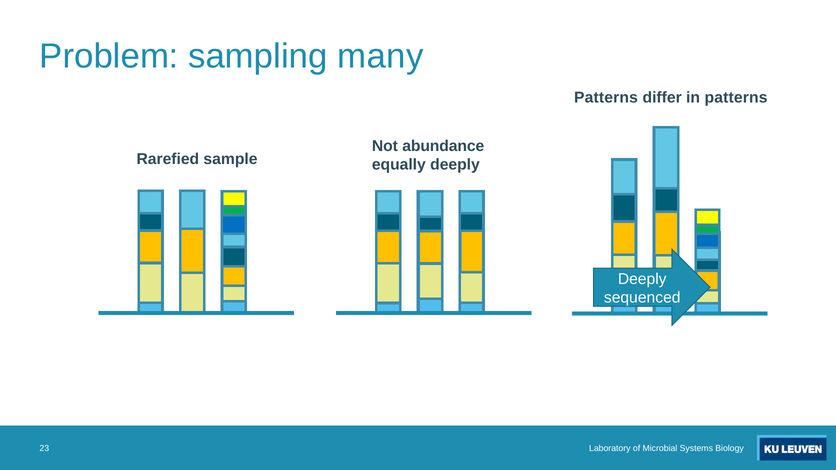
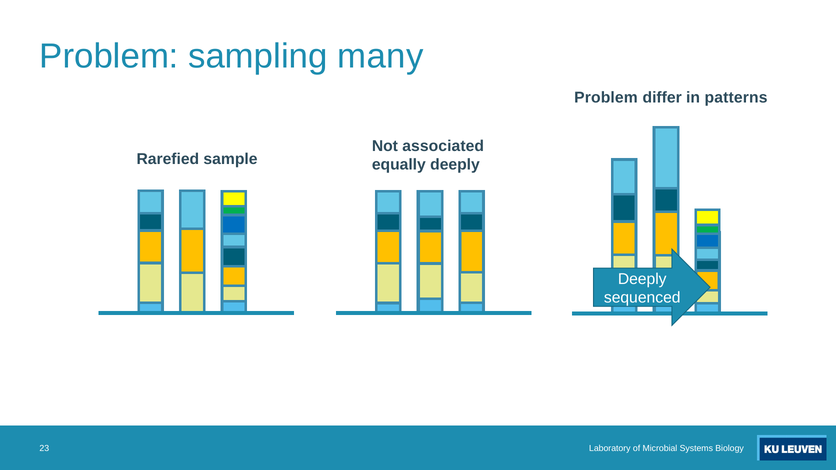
Patterns: Patterns -> Problem (606, 97)
abundance: abundance -> associated (443, 146)
